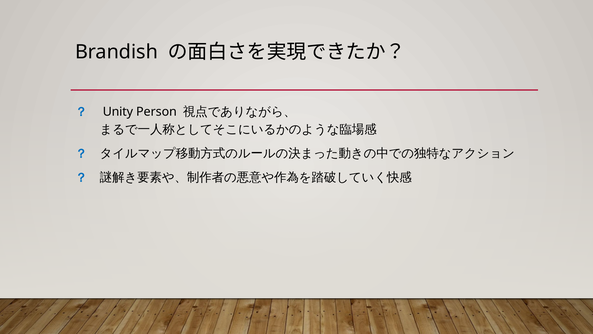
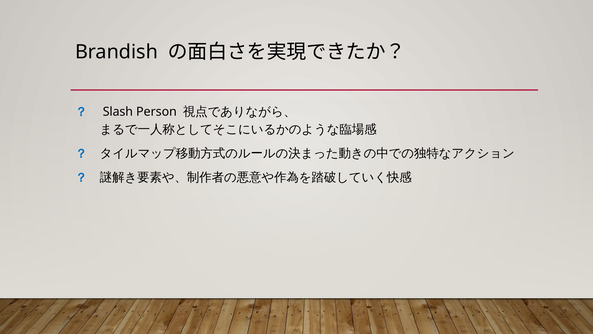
Unity: Unity -> Slash (118, 112)
